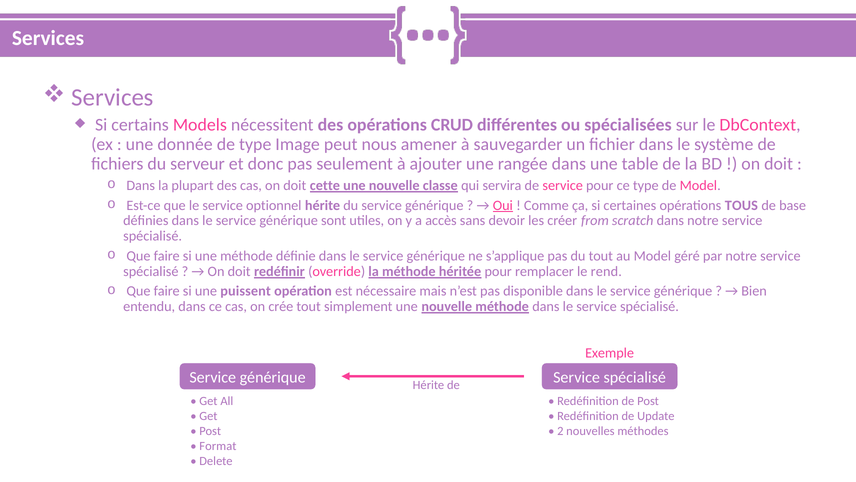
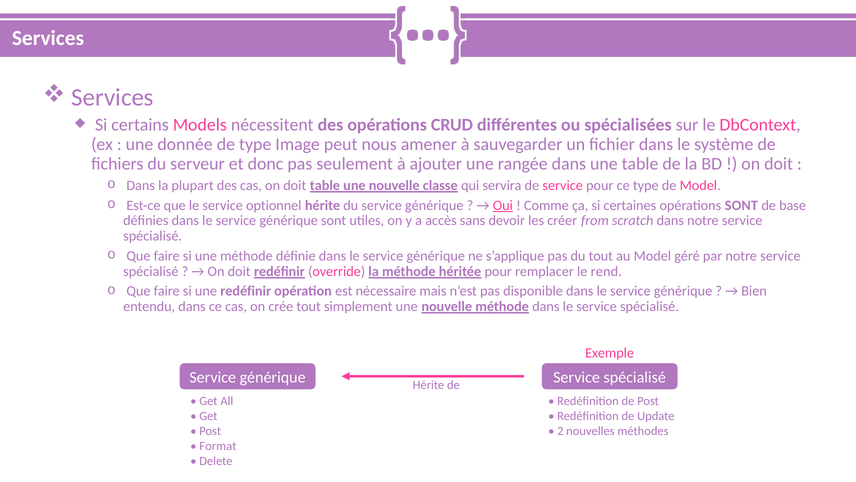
doit cette: cette -> table (325, 185)
opérations TOUS: TOUS -> SONT (741, 205)
une puissent: puissent -> redéfinir (246, 291)
